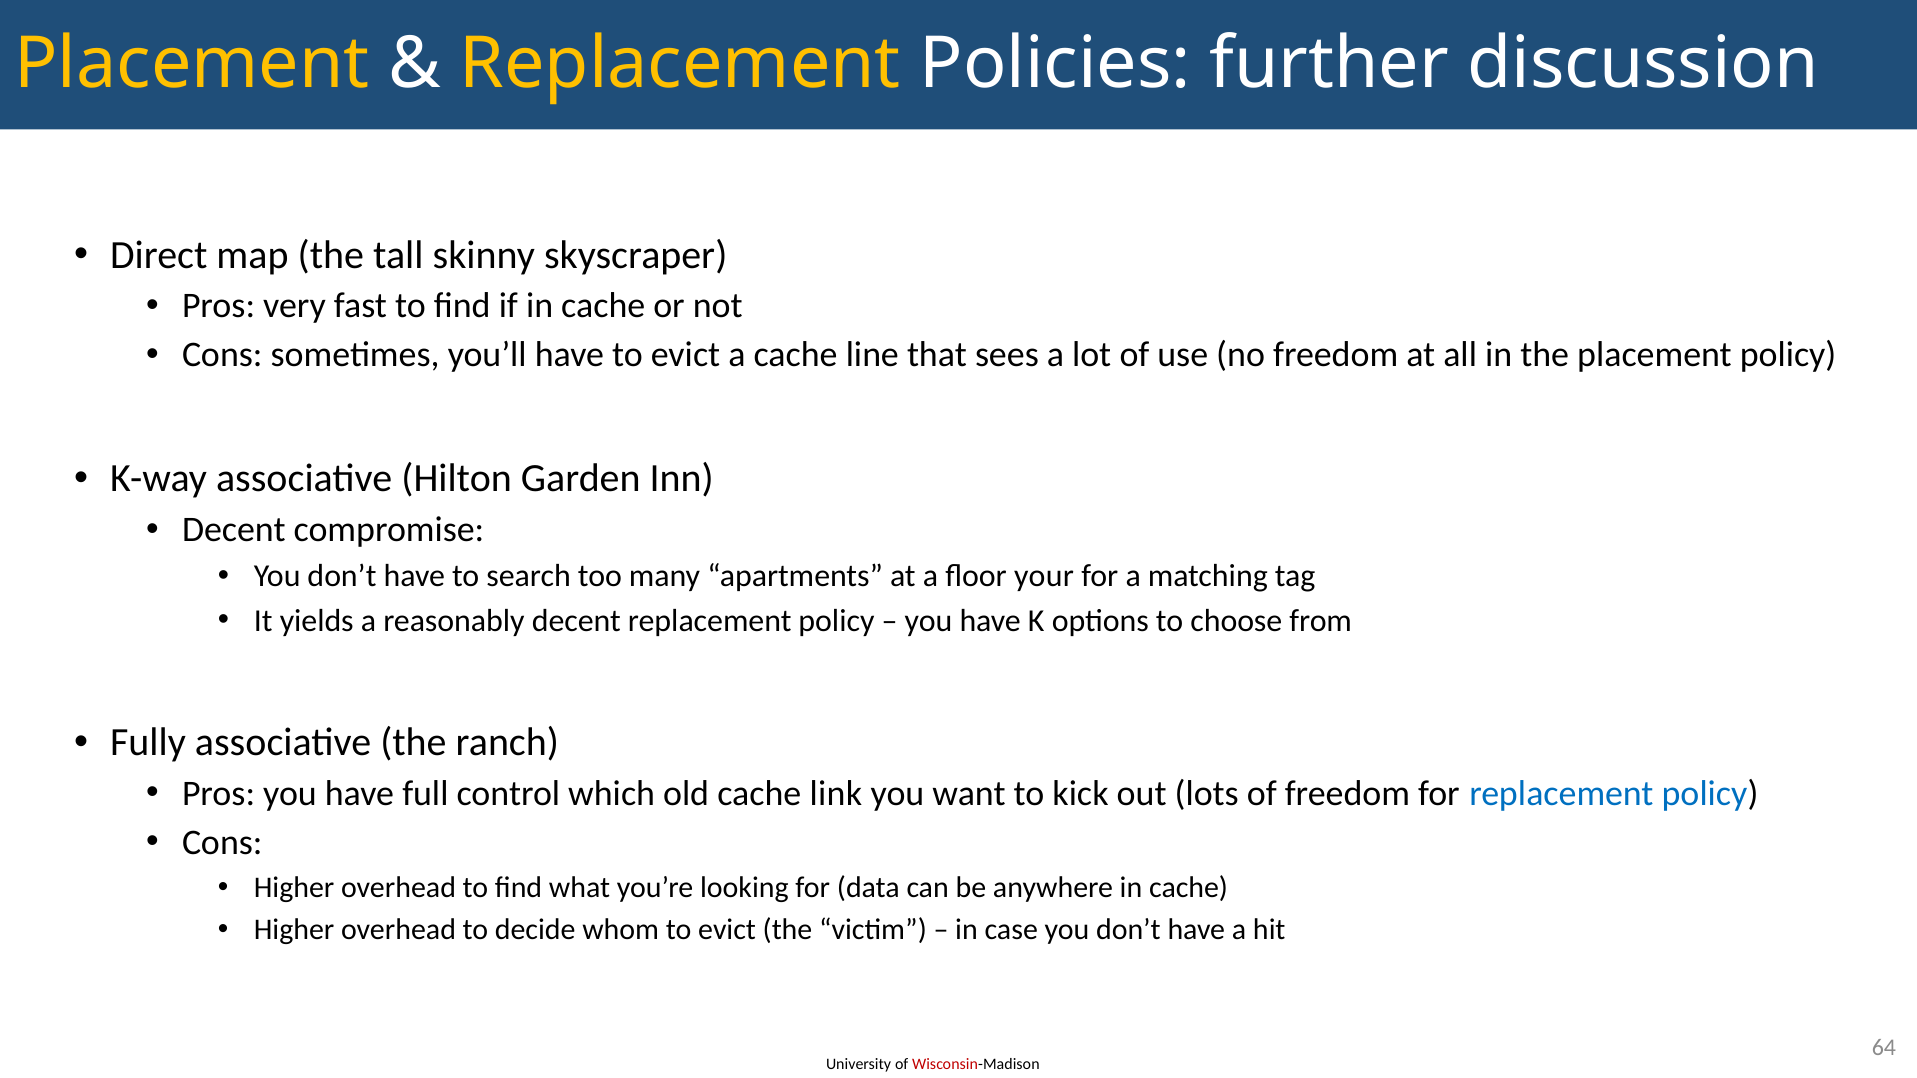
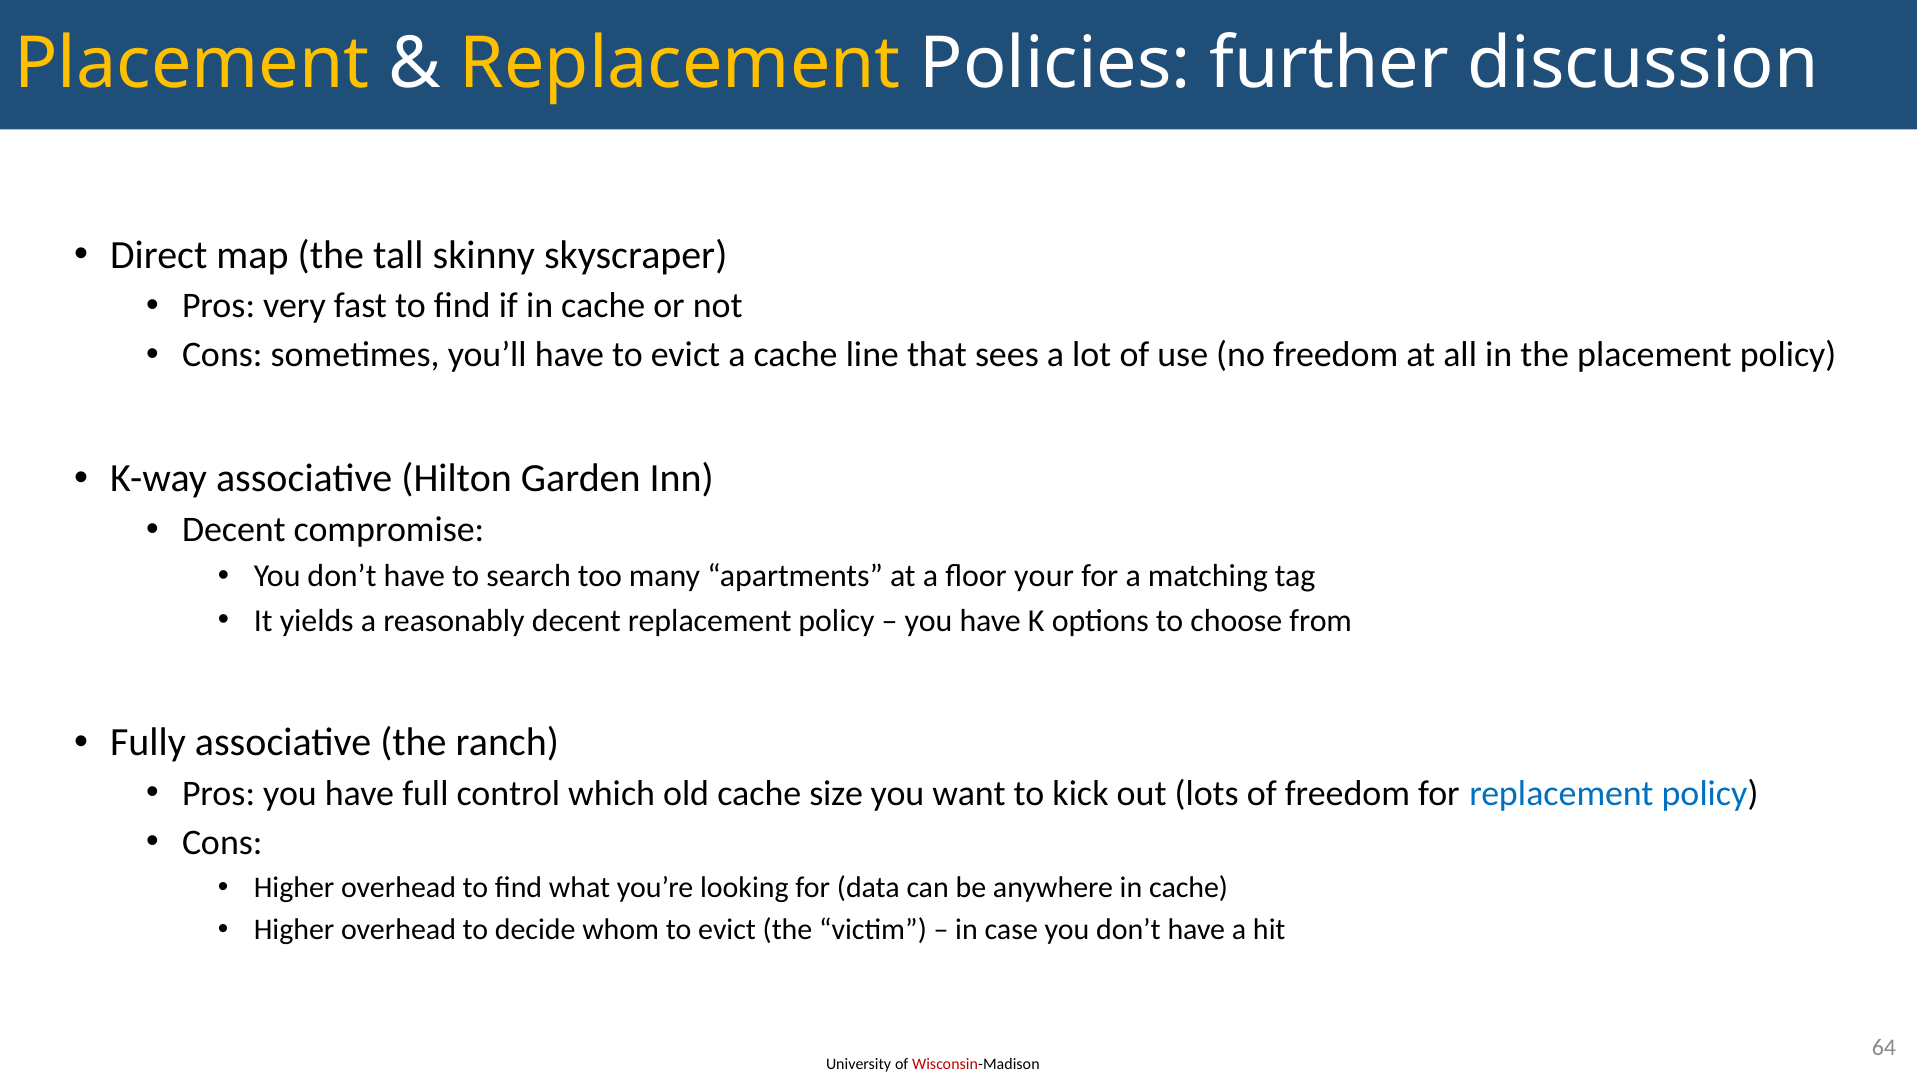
link: link -> size (836, 794)
